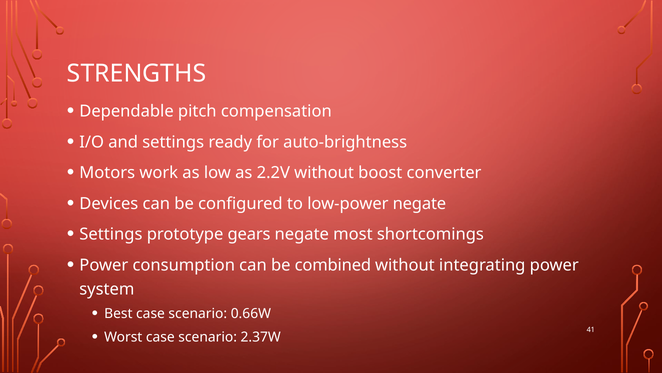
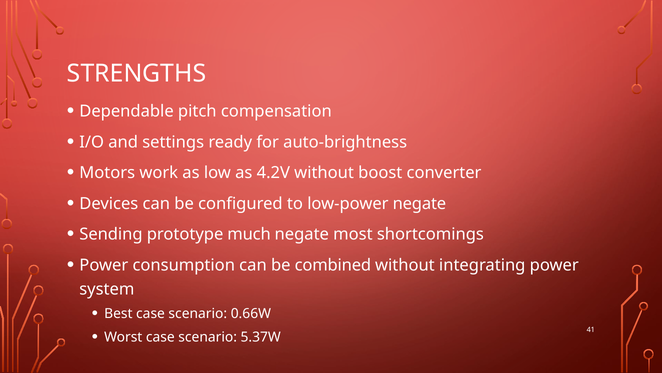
2.2V: 2.2V -> 4.2V (273, 173)
Settings: Settings -> Sending (111, 234)
gears: gears -> much (249, 234)
2.37W: 2.37W -> 5.37W (261, 337)
